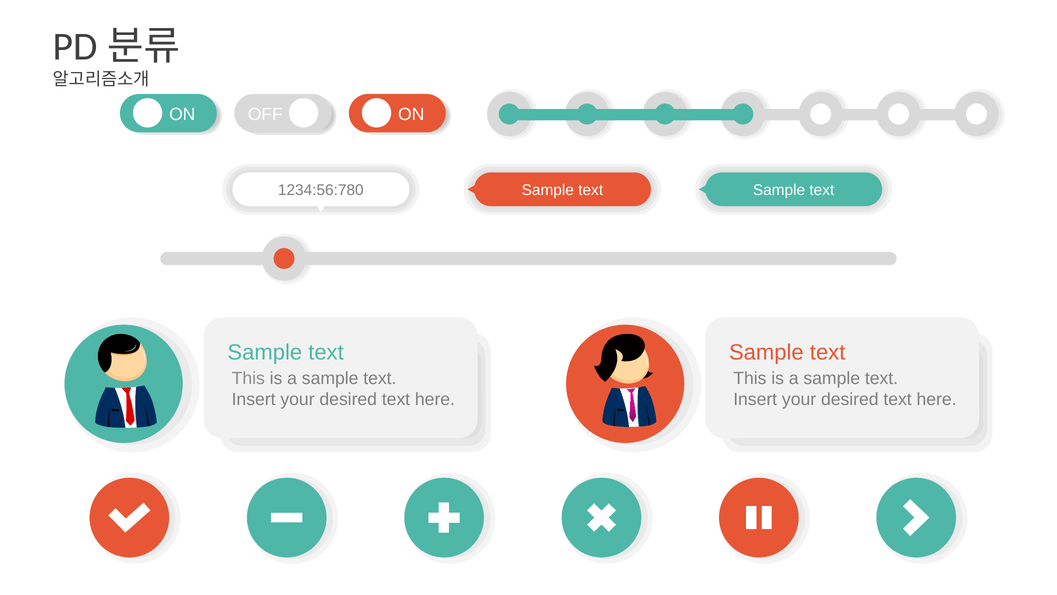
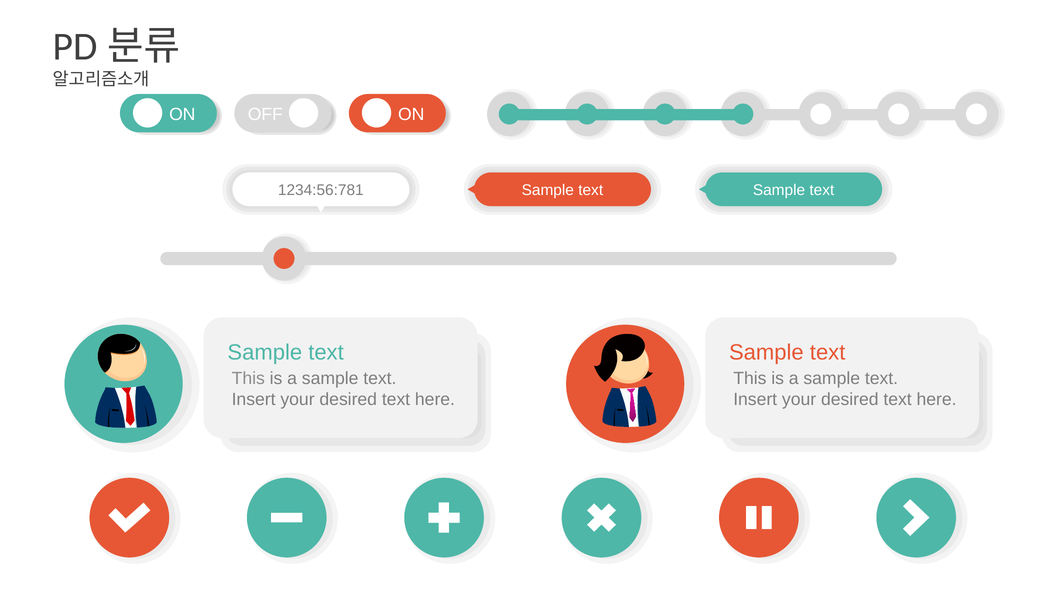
1234:56:780: 1234:56:780 -> 1234:56:781 (321, 190)
